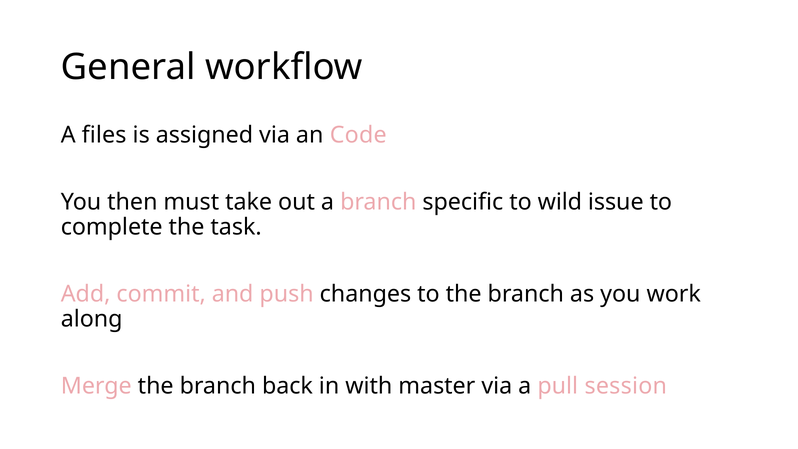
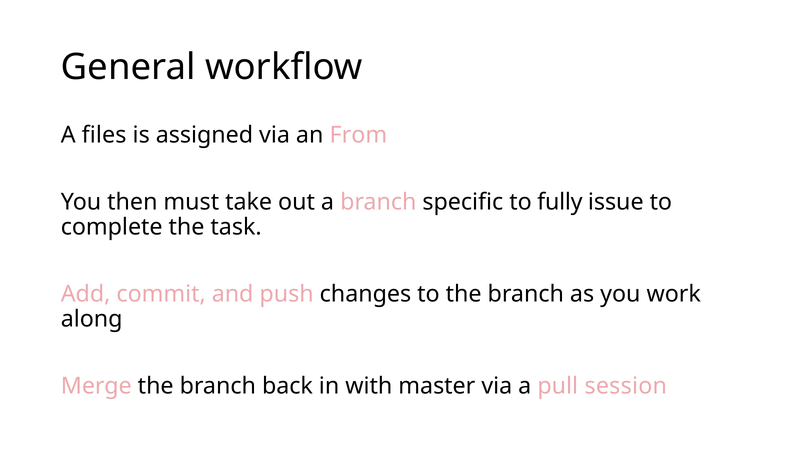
Code: Code -> From (358, 135)
wild: wild -> fully (560, 202)
